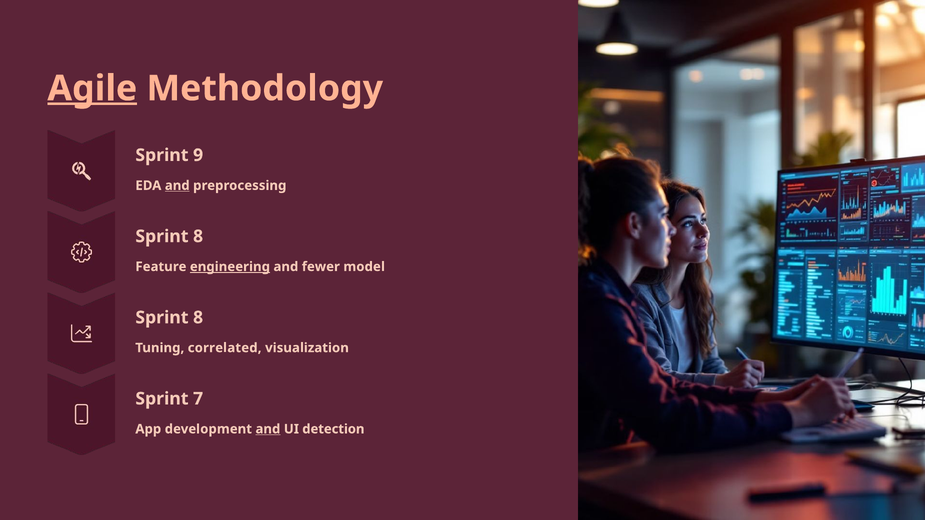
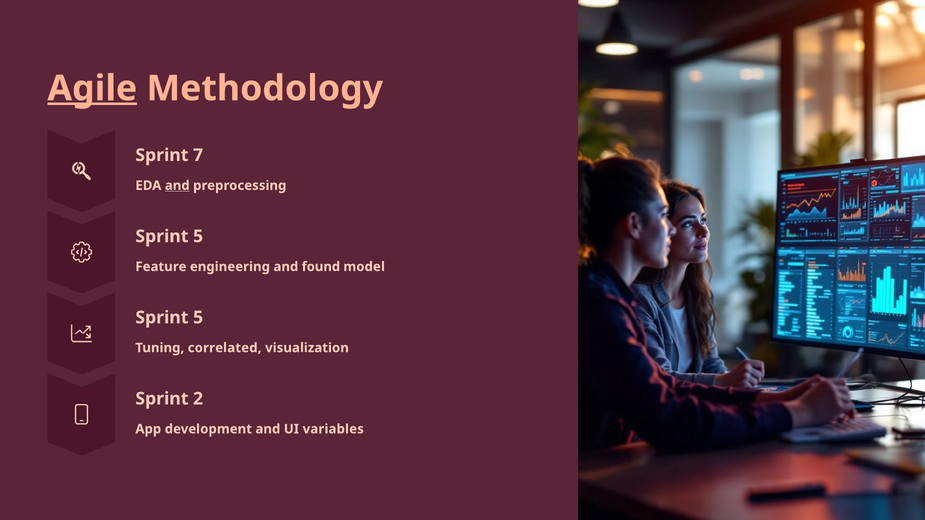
9: 9 -> 7 (198, 155)
8: 8 -> 5 (198, 236)
engineering underline: present -> none (230, 267)
fewer: fewer -> found (321, 267)
8: 8 -> 5 (198, 318)
7: 7 -> 2 (198, 399)
and underline: present -> none (268, 429)
detection: detection -> variables (333, 429)
